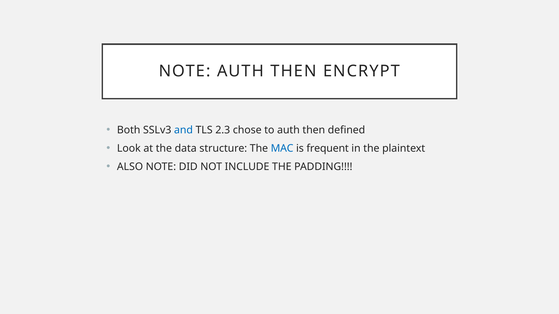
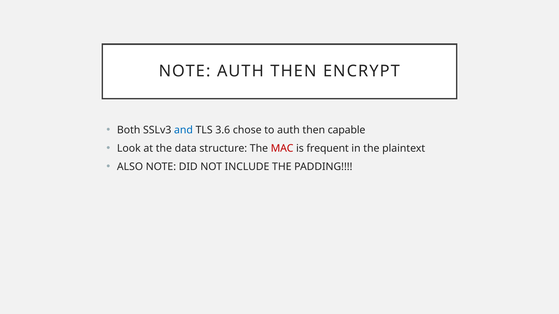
2.3: 2.3 -> 3.6 (223, 130)
defined: defined -> capable (347, 130)
MAC colour: blue -> red (282, 148)
